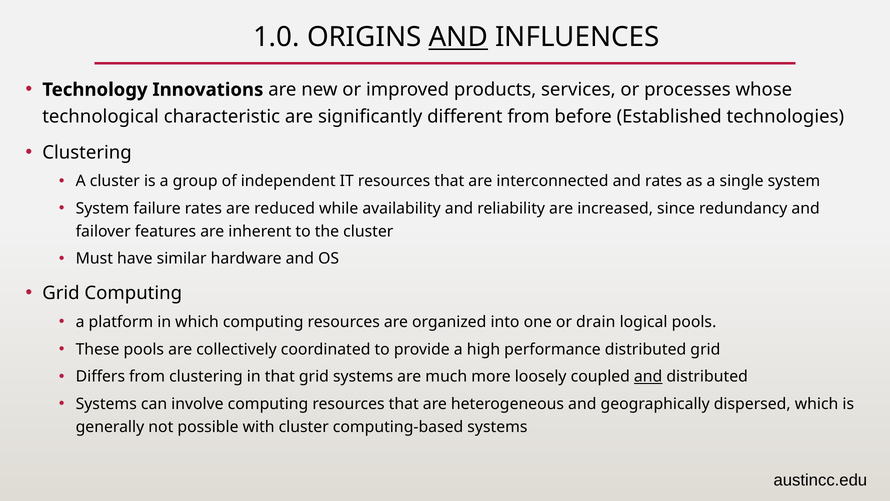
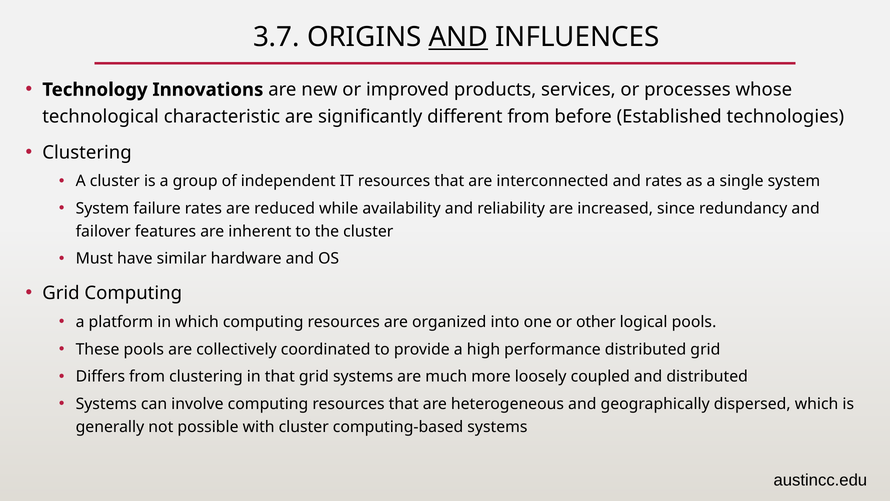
1.0: 1.0 -> 3.7 (276, 37)
drain: drain -> other (596, 322)
and underline: present -> none (648, 376)
